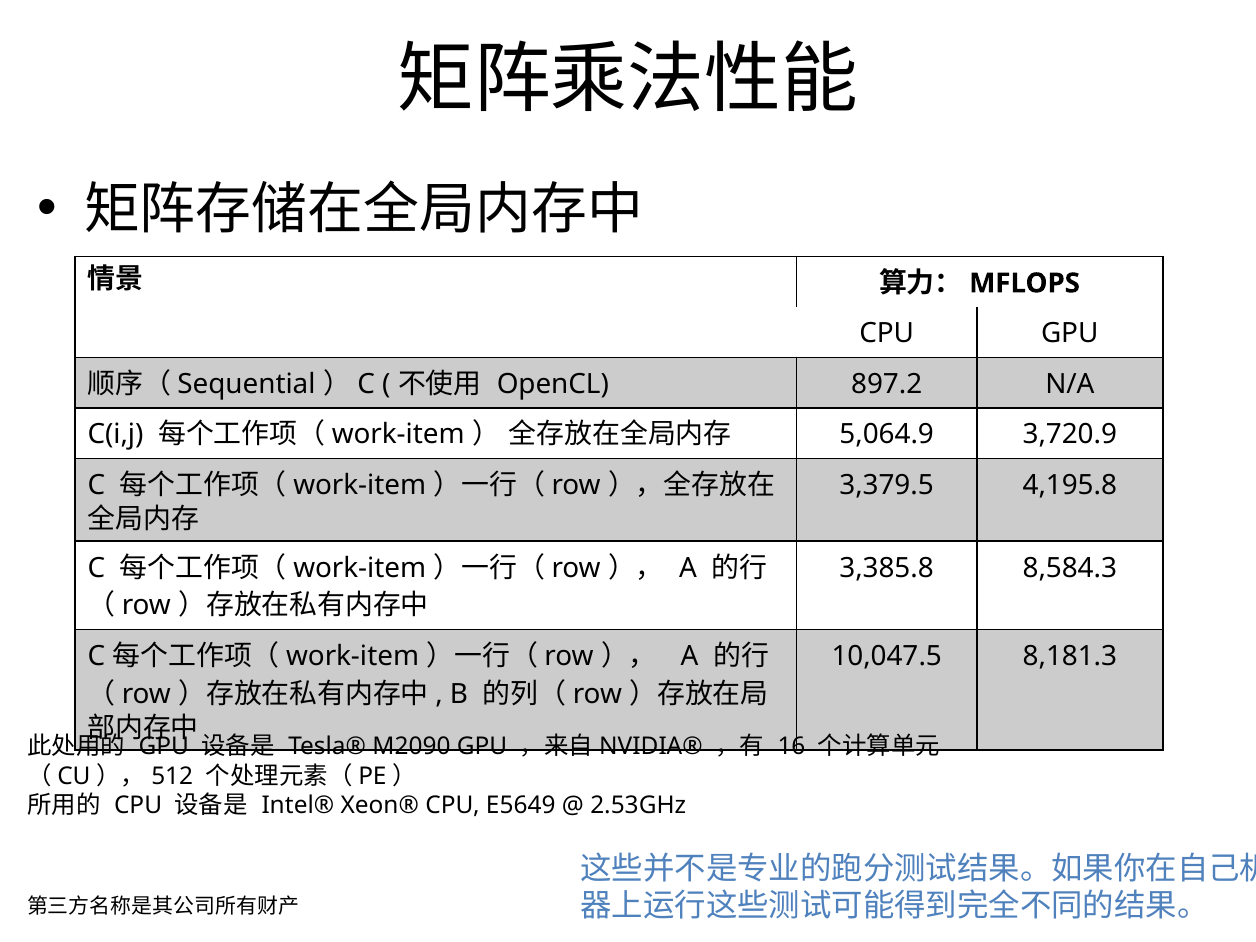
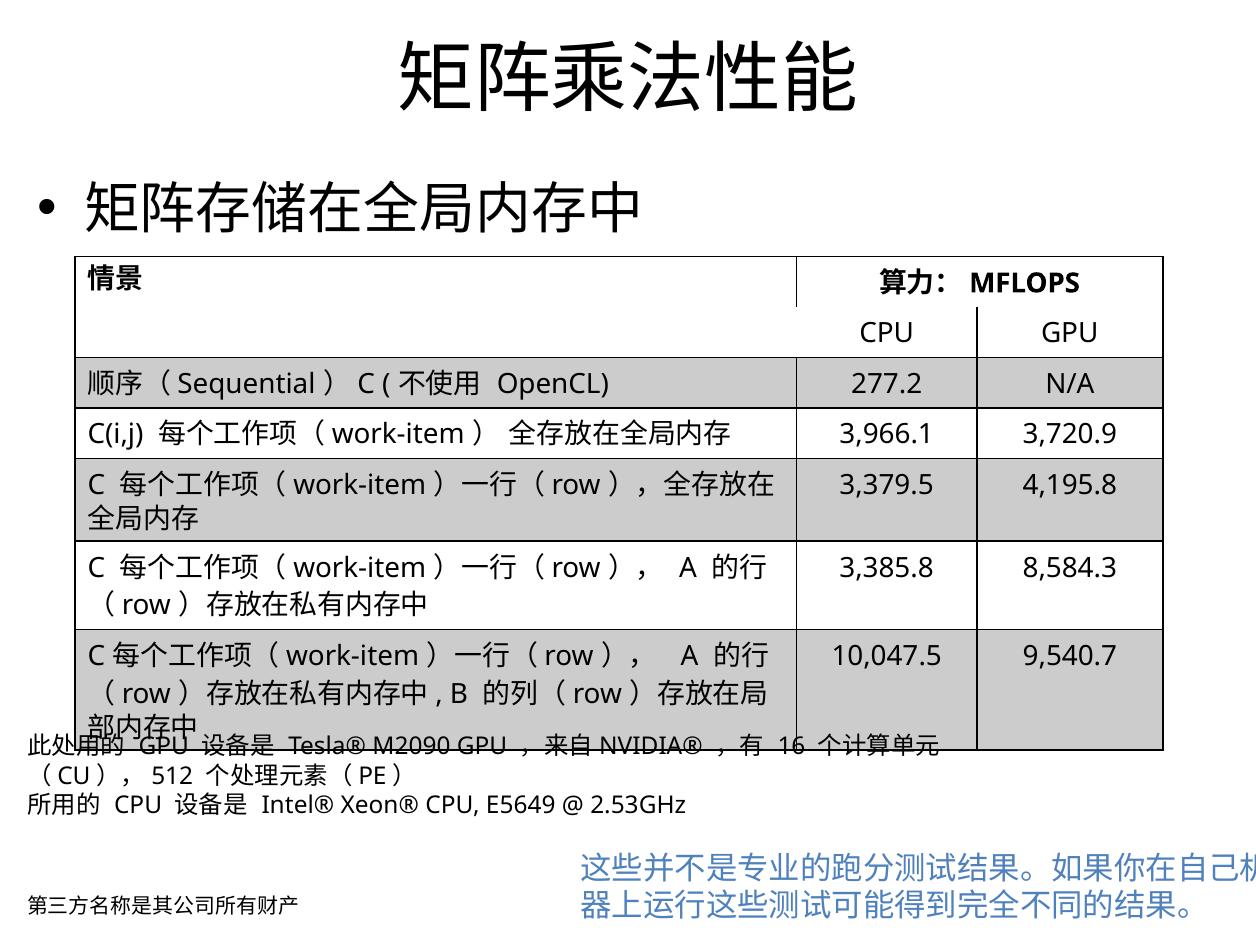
897.2: 897.2 -> 277.2 (887, 384)
5,064.9: 5,064.9 -> 3,966.1 (887, 435)
8,181.3: 8,181.3 -> 9,540.7 (1070, 656)
